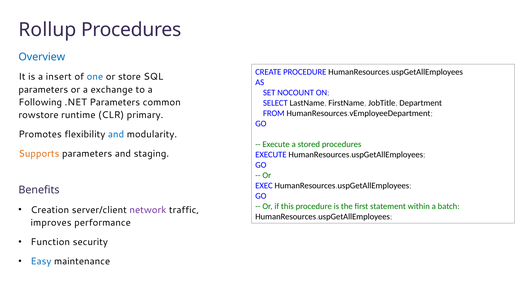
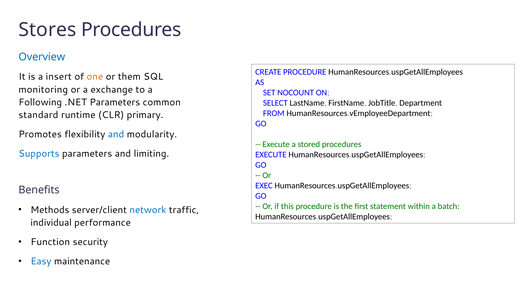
Rollup: Rollup -> Stores (47, 30)
one colour: blue -> orange (95, 77)
store: store -> them (129, 77)
parameters: parameters -> monitoring (43, 89)
rowstore: rowstore -> standard (38, 115)
Supports colour: orange -> blue (39, 154)
staging: staging -> limiting (151, 154)
Creation: Creation -> Methods (50, 210)
network colour: purple -> blue (148, 210)
improves: improves -> individual (51, 223)
